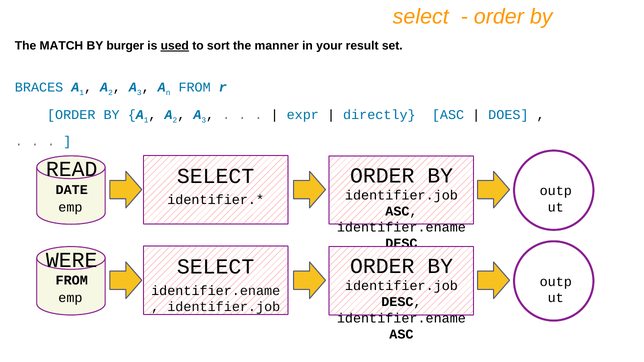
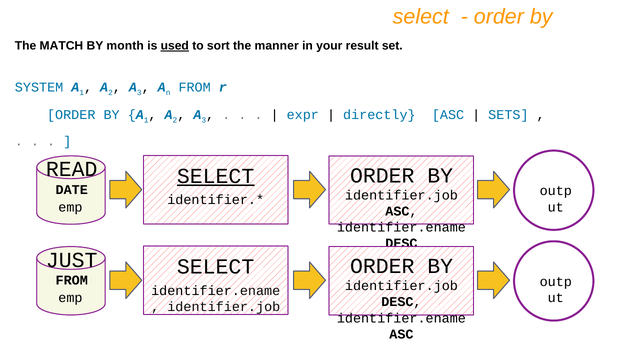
burger: burger -> month (125, 46)
BRACES: BRACES -> SYSTEM (39, 88)
DOES: DOES -> SETS (508, 115)
SELECT underline: none -> present (216, 176)
WERE: WERE -> JUST (72, 260)
